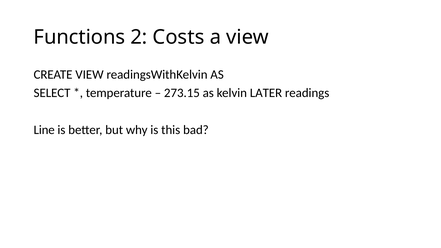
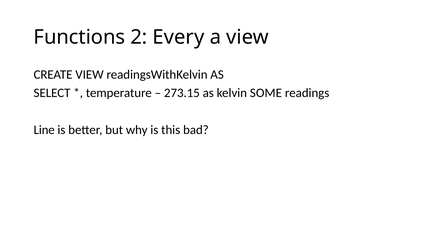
Costs: Costs -> Every (178, 37)
LATER: LATER -> SOME (266, 93)
